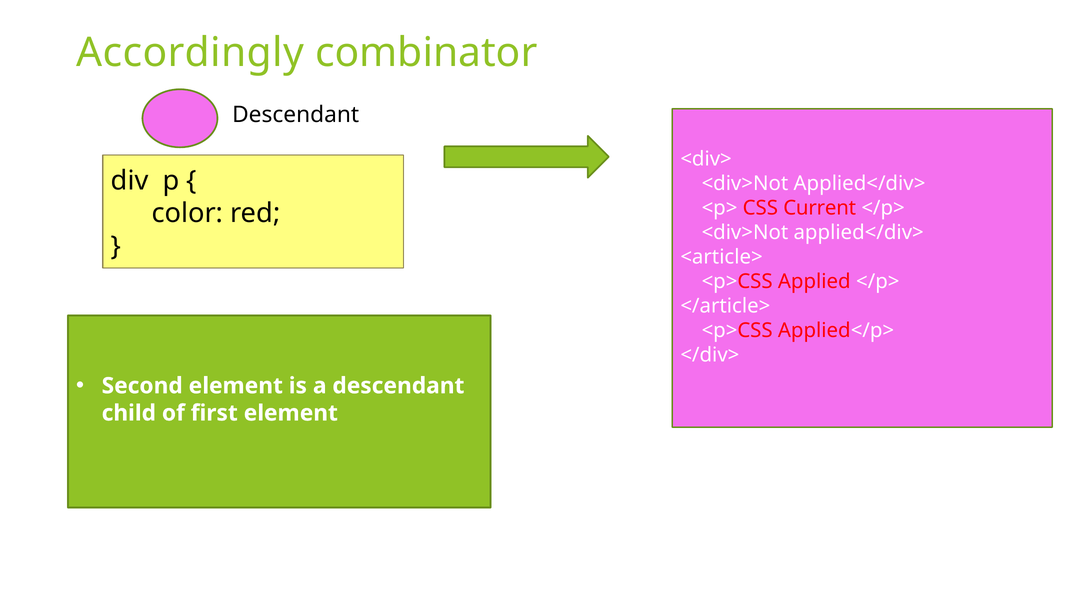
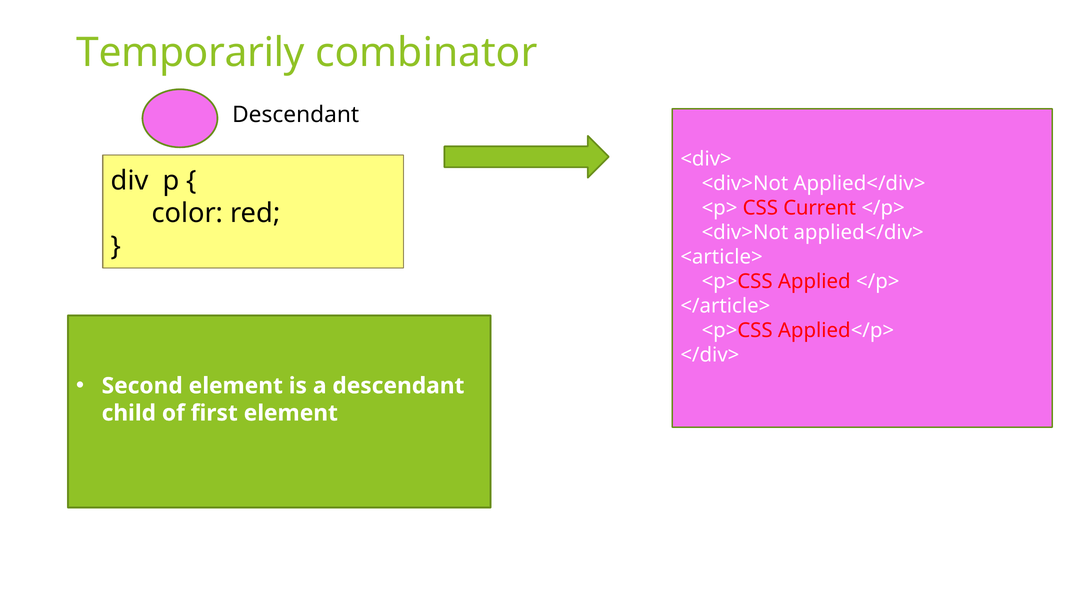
Accordingly: Accordingly -> Temporarily (191, 53)
